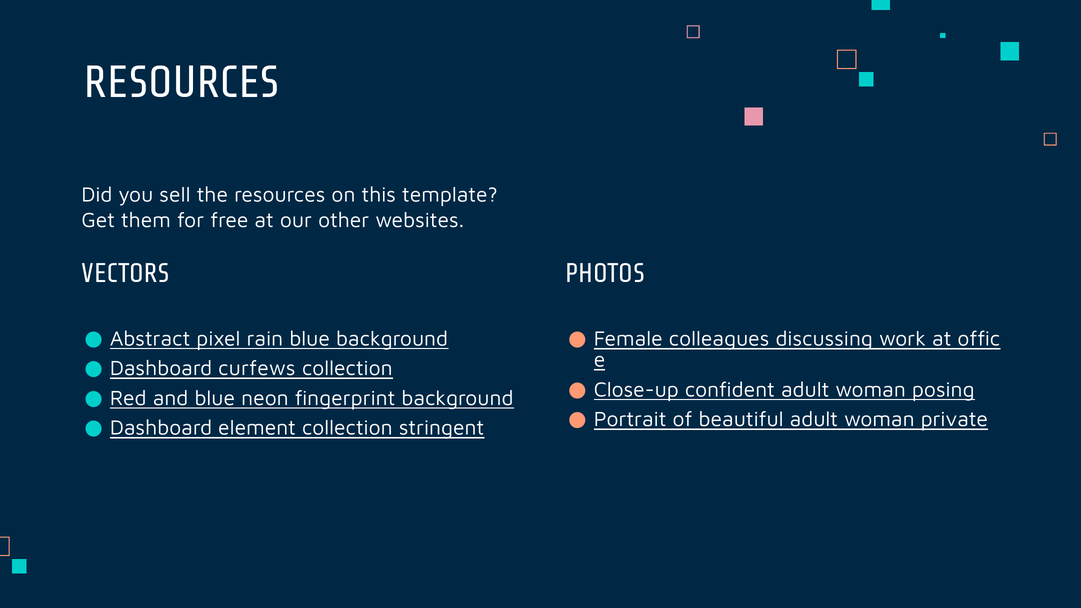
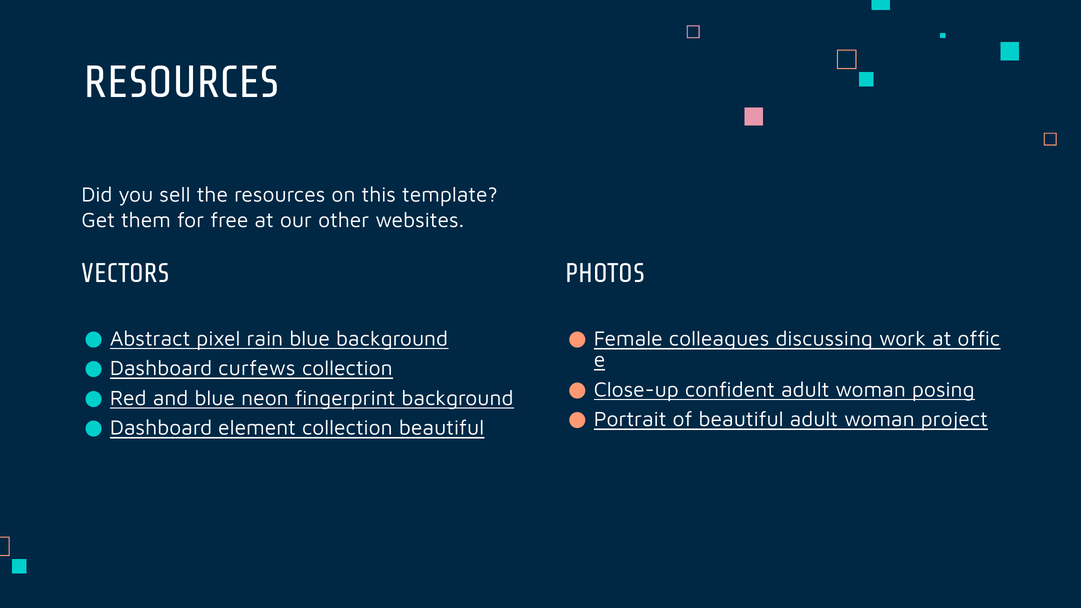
private: private -> project (954, 419)
collection stringent: stringent -> beautiful (442, 428)
